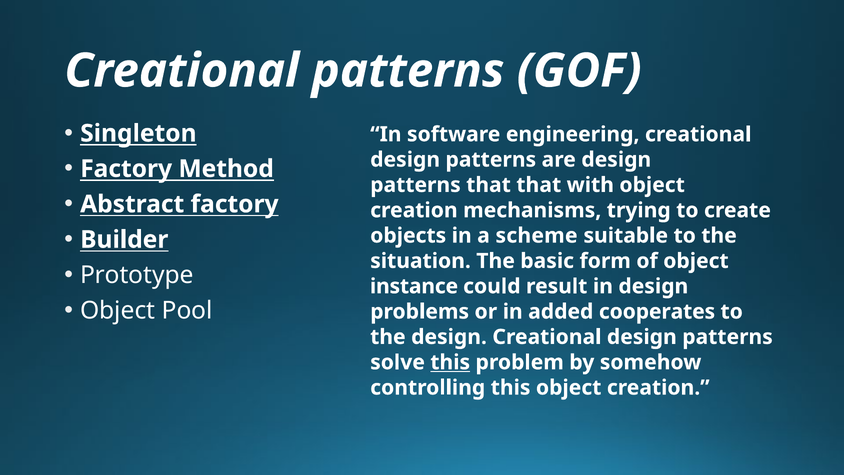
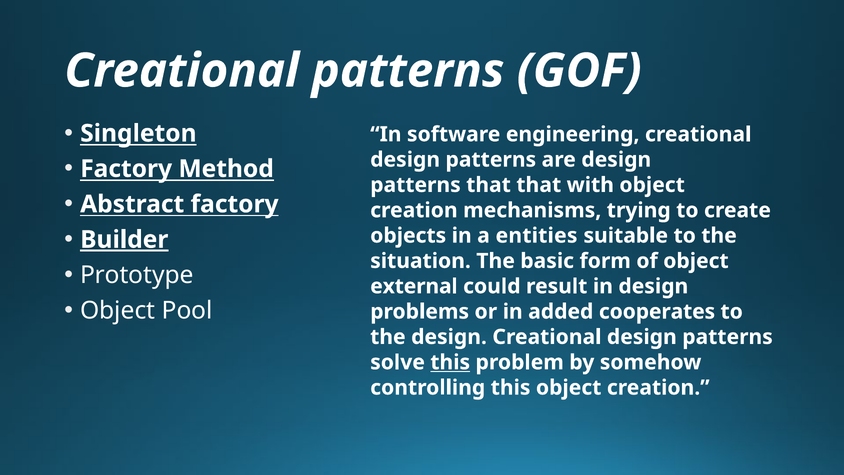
Builder underline: none -> present (124, 240)
scheme: scheme -> entities (537, 236)
instance: instance -> external (414, 286)
